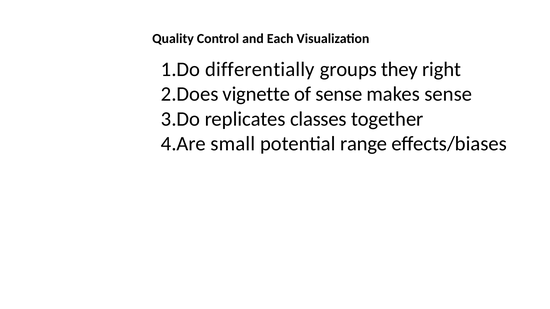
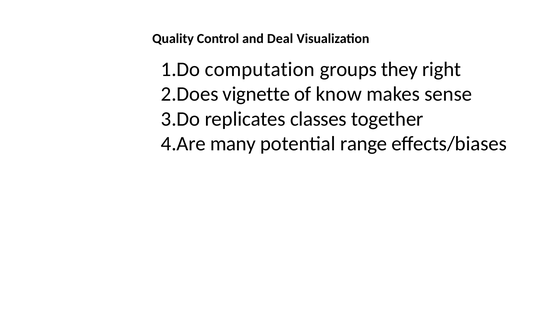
Each: Each -> Deal (280, 39)
differentially: differentially -> computation (260, 70)
of sense: sense -> know (339, 94)
small: small -> many (233, 144)
